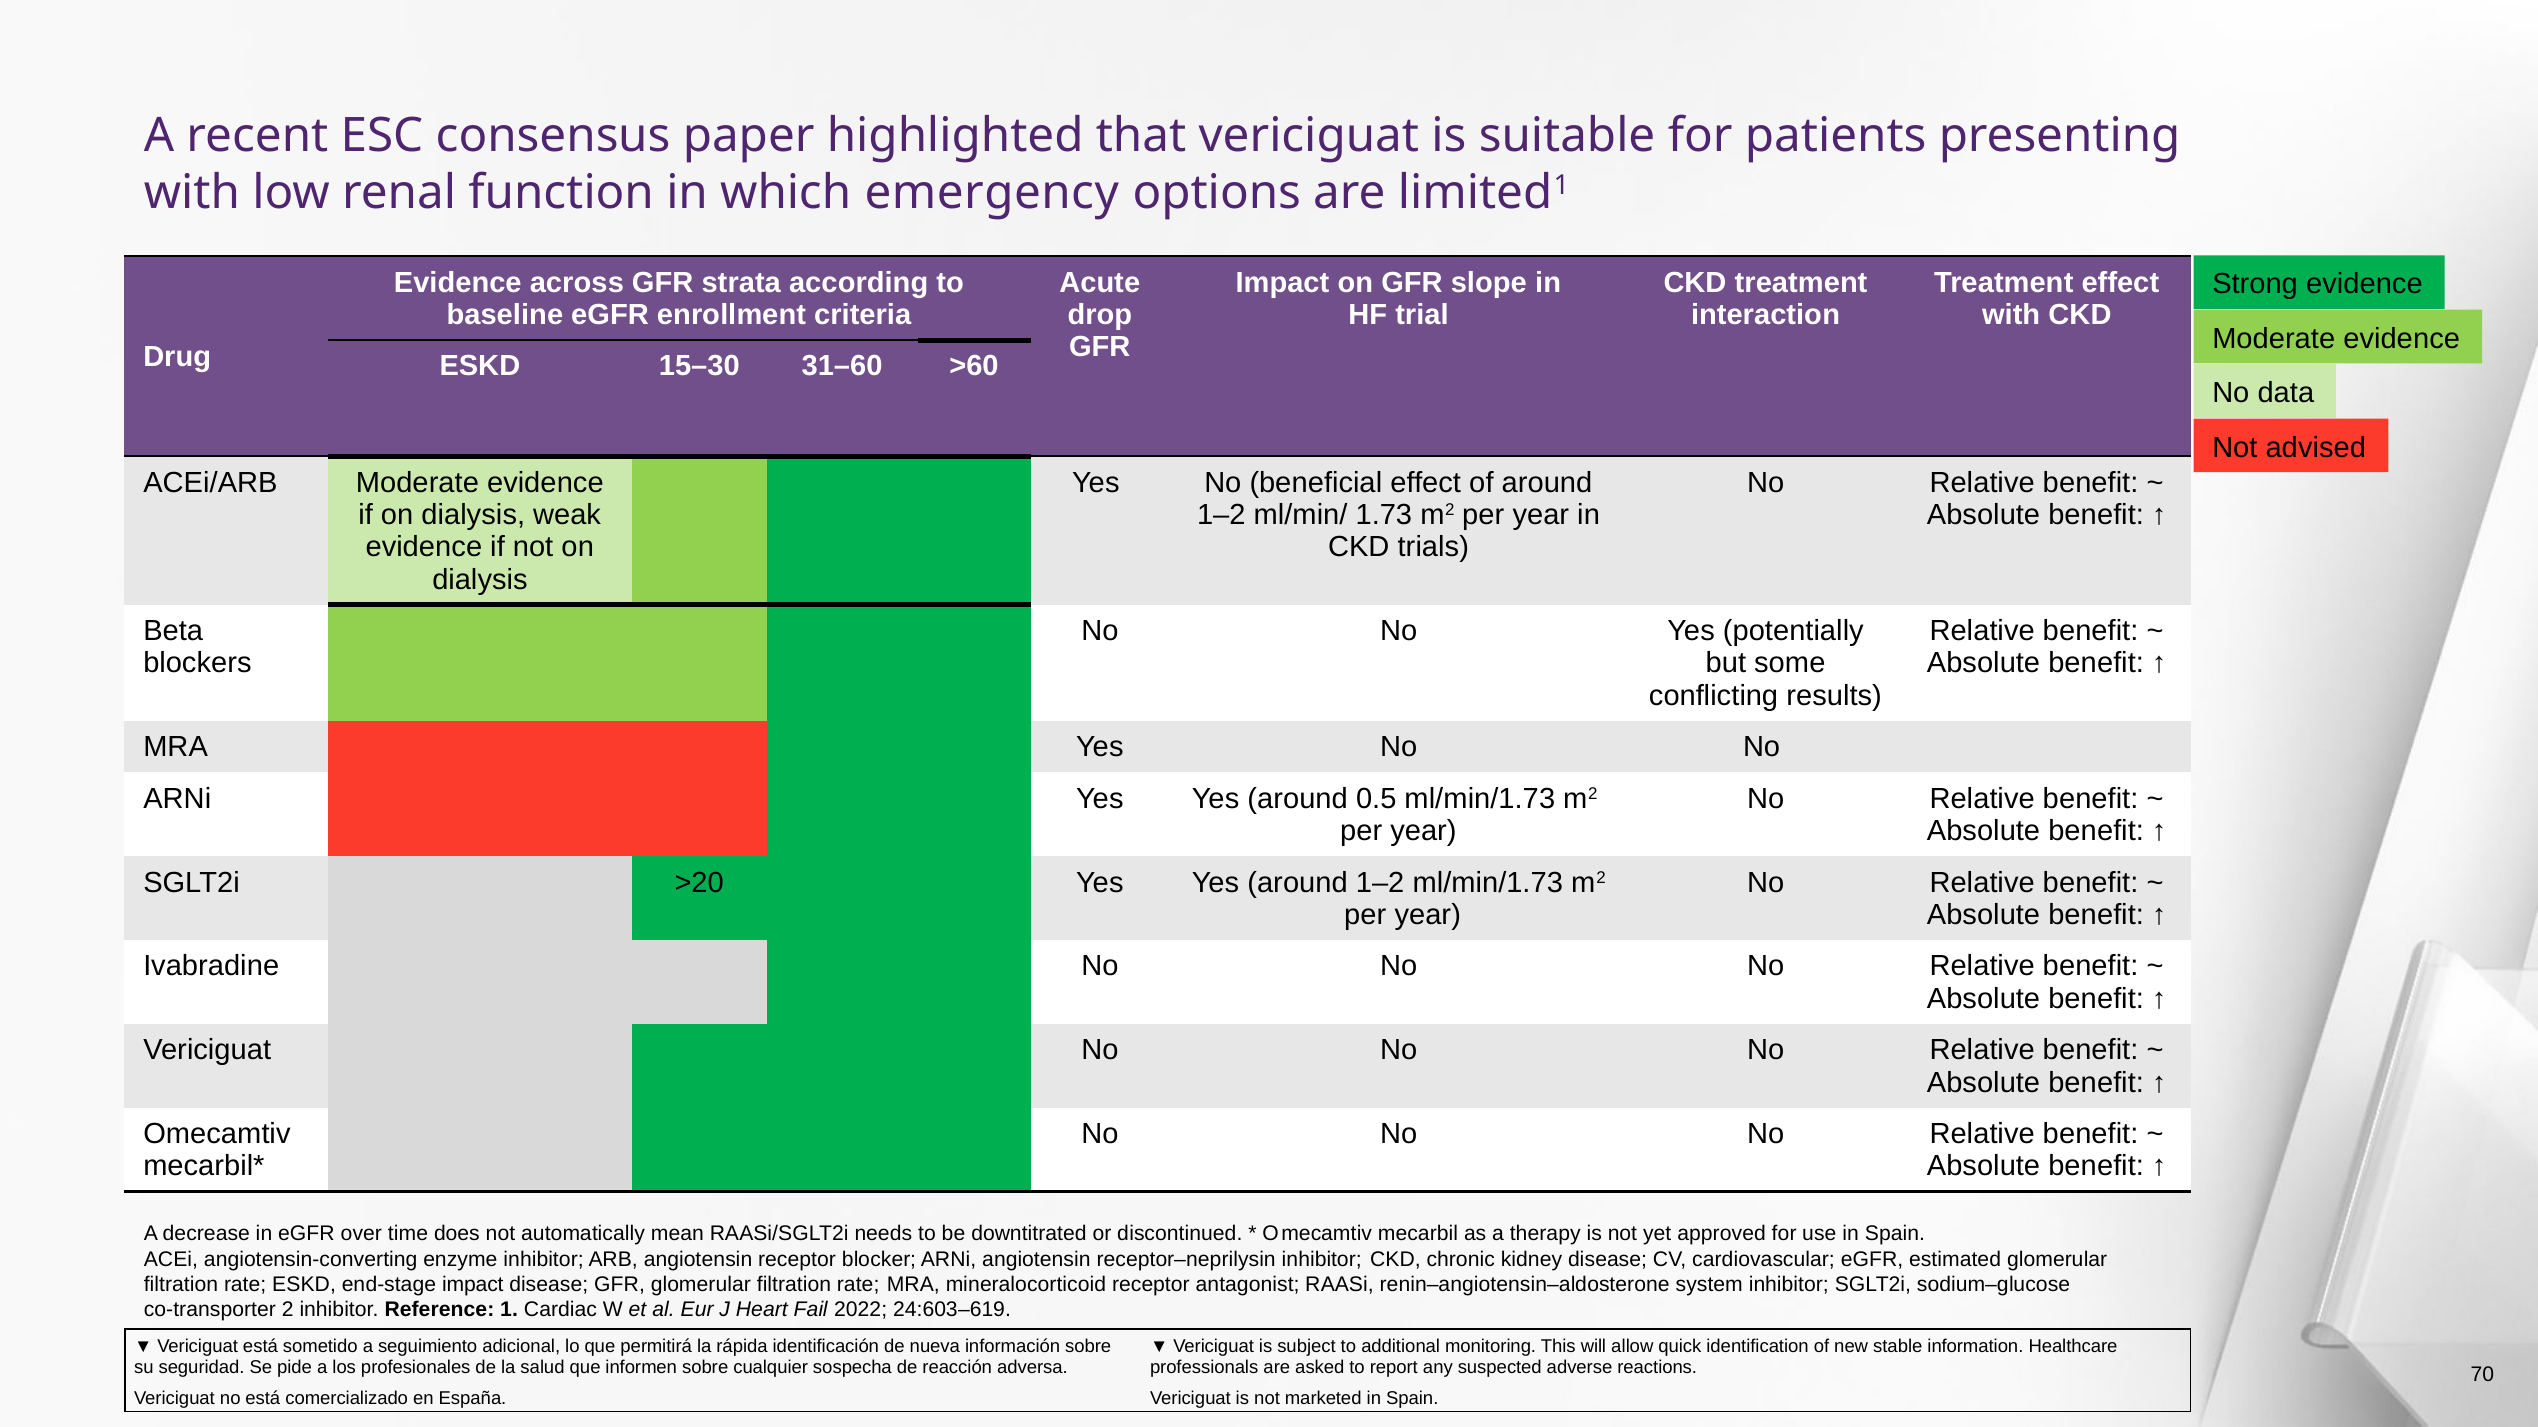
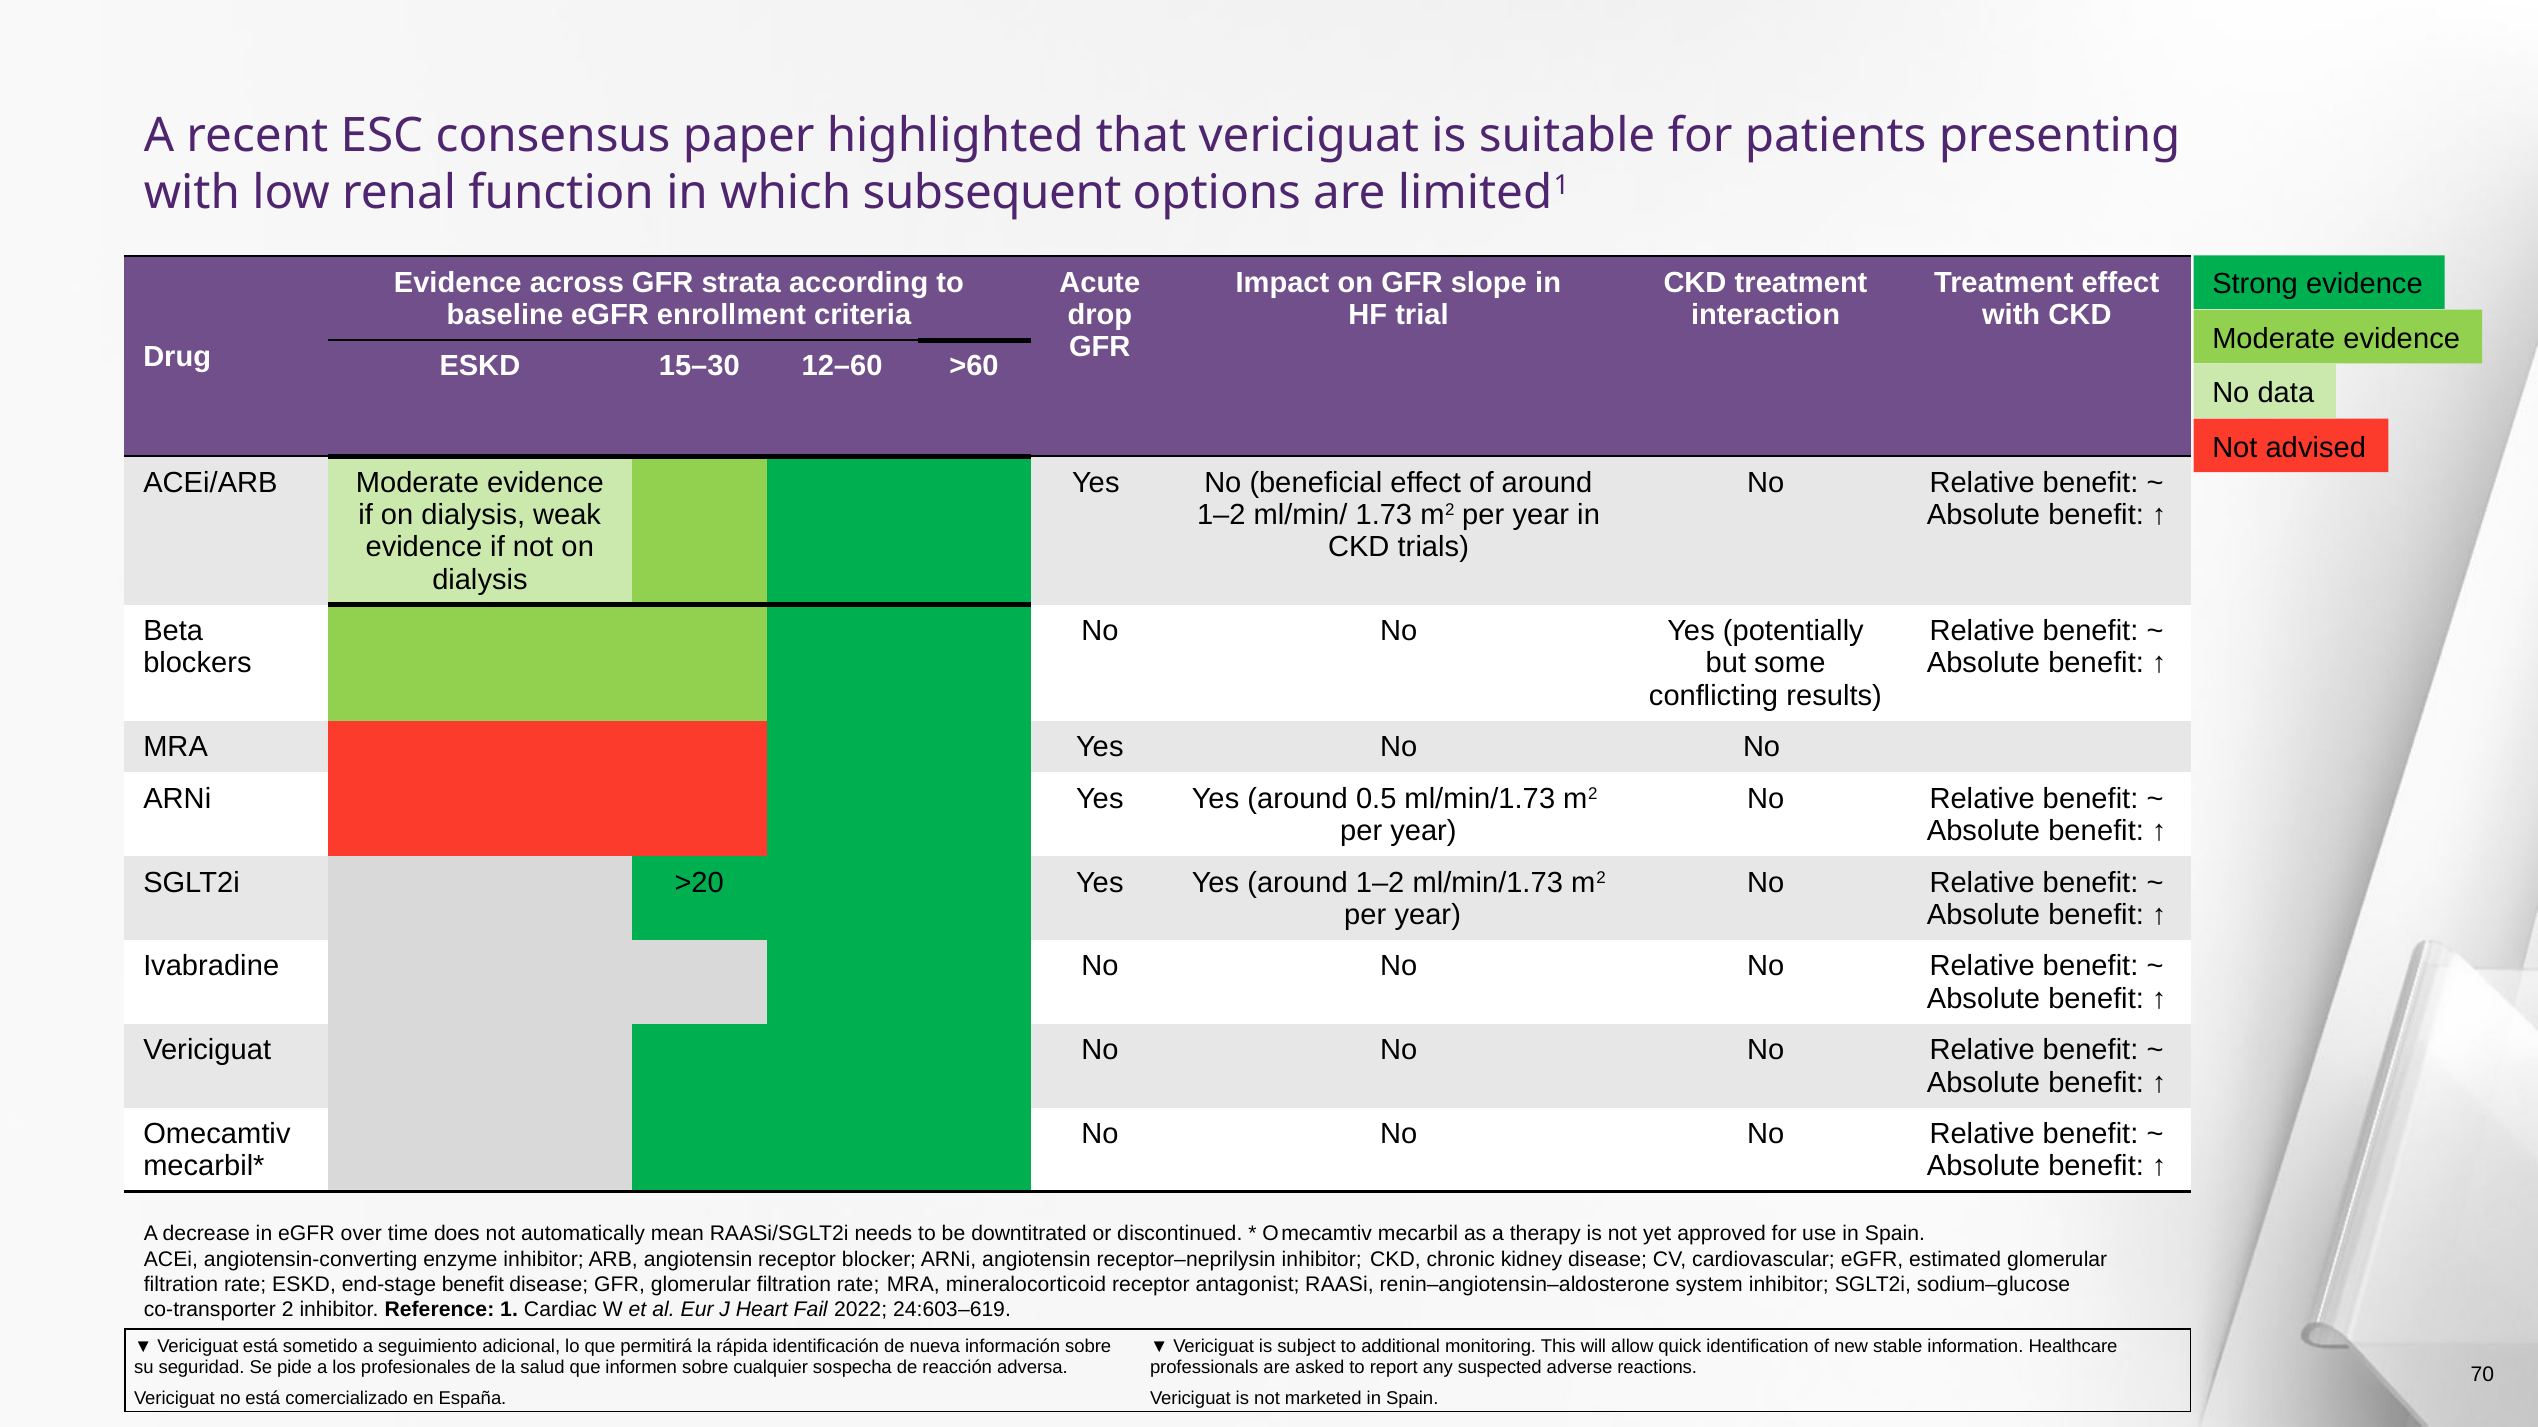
emergency: emergency -> subsequent (992, 193)
31–60: 31–60 -> 12–60 (842, 366)
end-stage impact: impact -> benefit (473, 1285)
